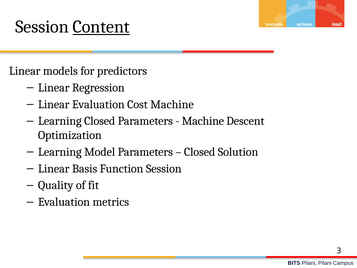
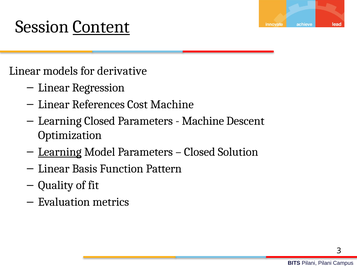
predictors: predictors -> derivative (122, 71)
Linear Evaluation: Evaluation -> References (98, 104)
Learning underline: none -> present (60, 152)
Function Session: Session -> Pattern (164, 168)
